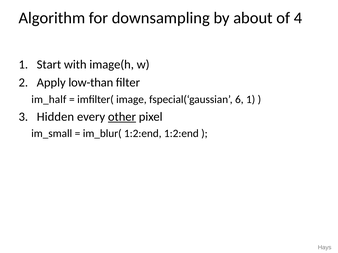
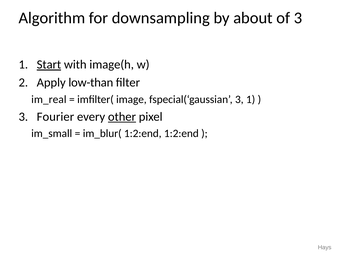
of 4: 4 -> 3 (298, 18)
Start underline: none -> present (49, 65)
im_half: im_half -> im_real (49, 100)
fspecial(‘gaussian 6: 6 -> 3 (239, 100)
Hidden: Hidden -> Fourier (55, 117)
